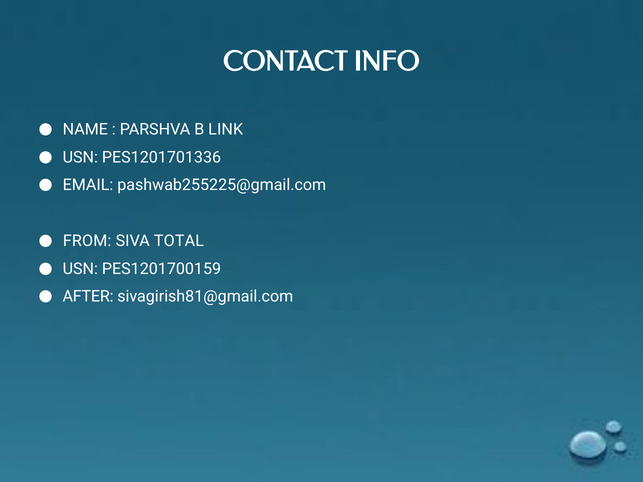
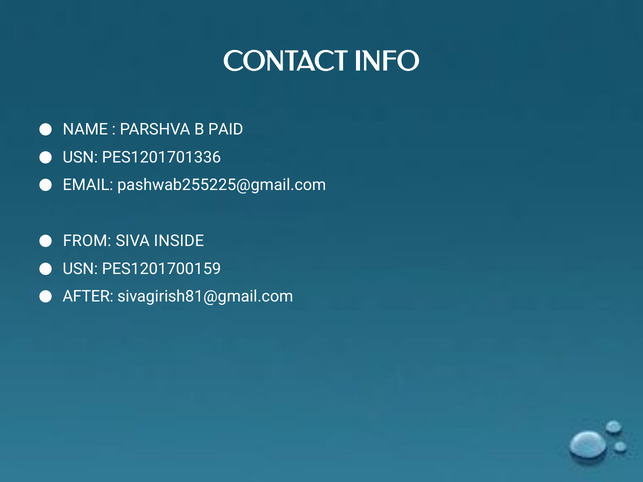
LINK: LINK -> PAID (226, 129)
TOTAL: TOTAL -> INSIDE (179, 241)
